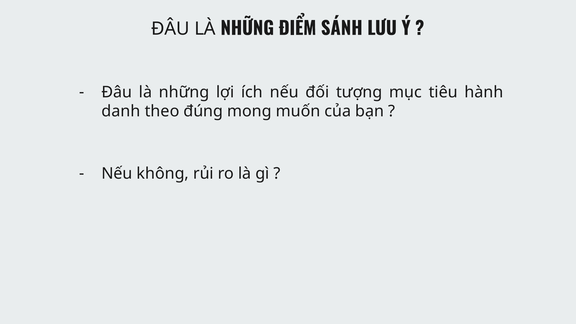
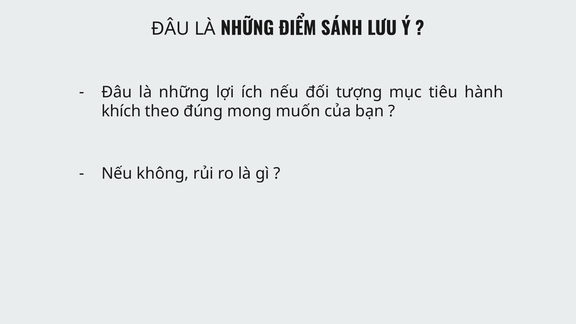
danh: danh -> khích (121, 111)
